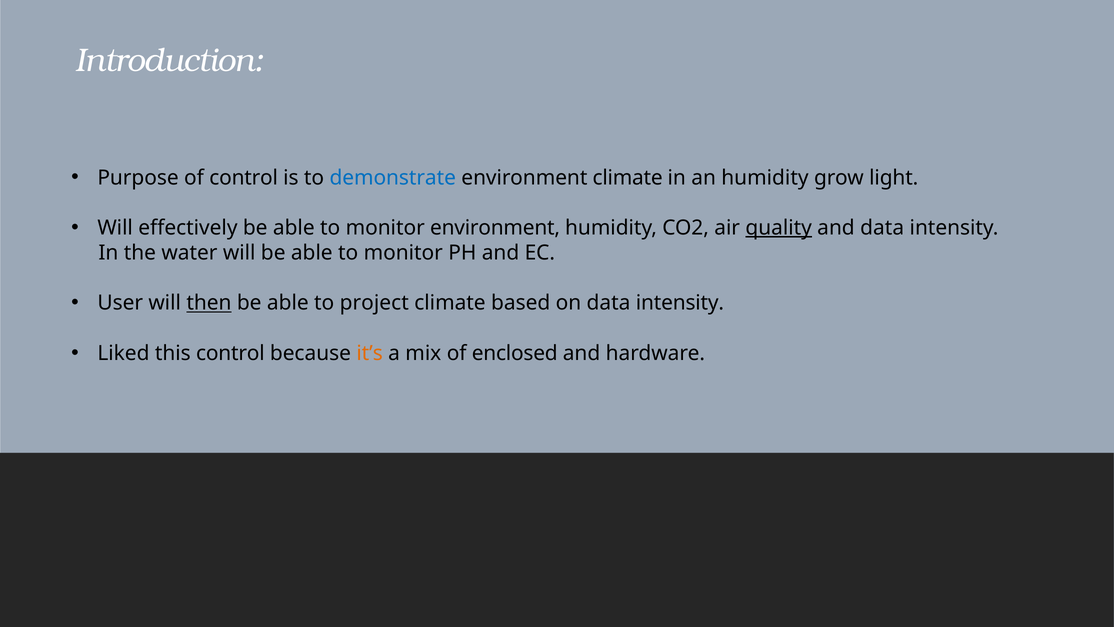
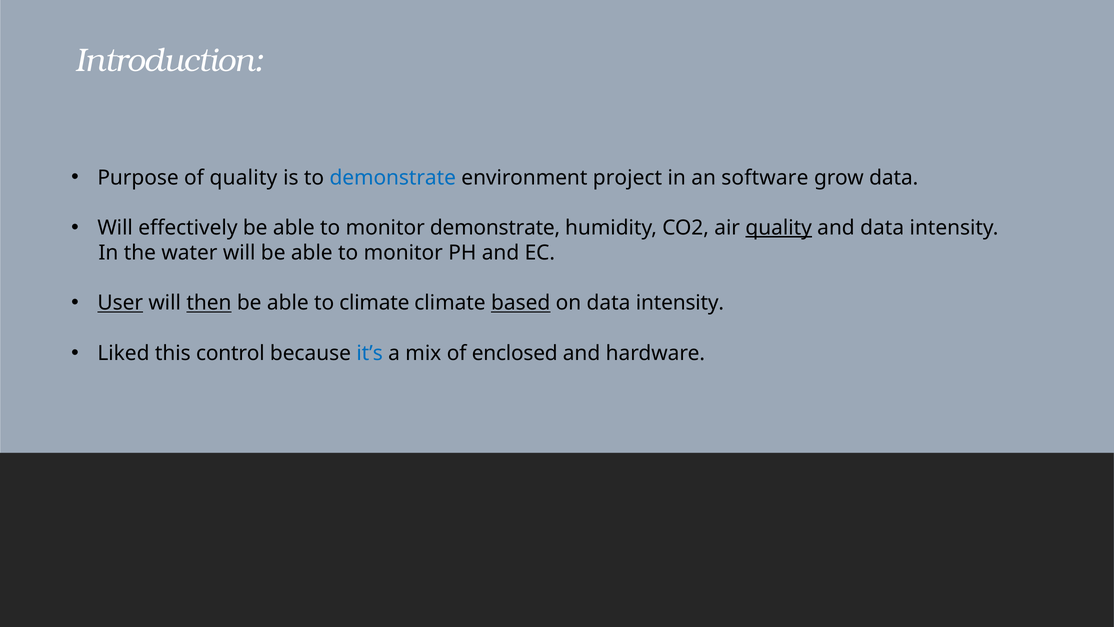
of control: control -> quality (243, 178)
environment climate: climate -> project (628, 178)
an humidity: humidity -> software (765, 178)
grow light: light -> data (894, 178)
monitor environment: environment -> demonstrate (495, 228)
User underline: none -> present (120, 303)
to project: project -> climate (374, 303)
based underline: none -> present (521, 303)
it’s colour: orange -> blue (370, 353)
